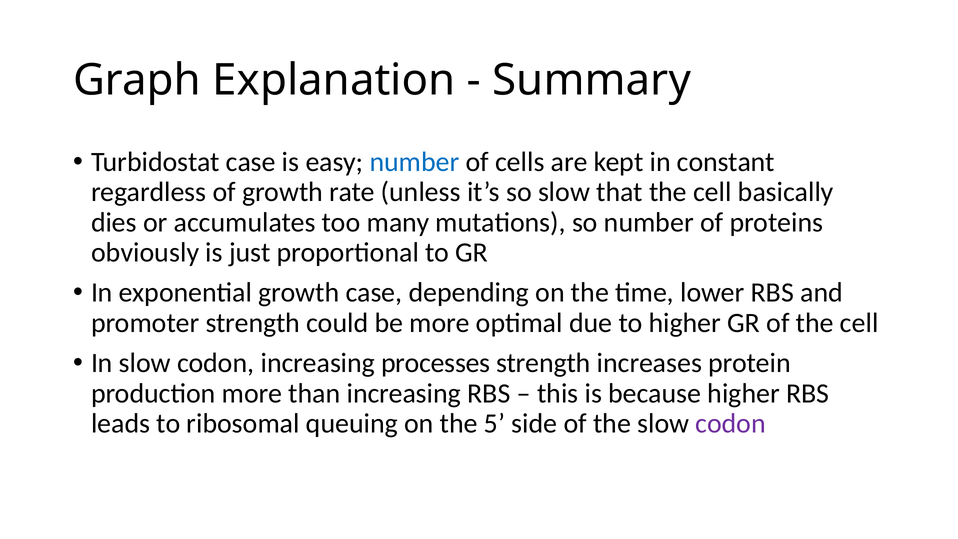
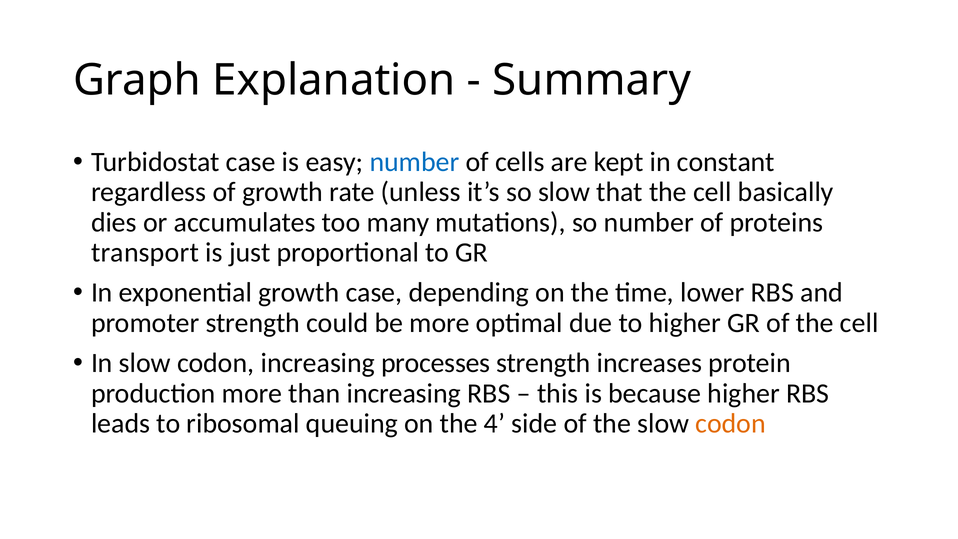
obviously: obviously -> transport (145, 253)
5: 5 -> 4 (495, 423)
codon colour: purple -> orange (731, 423)
